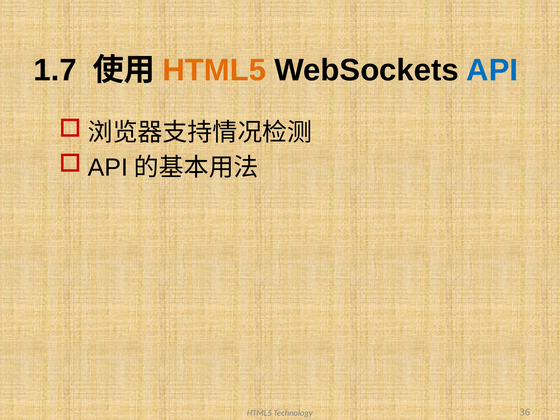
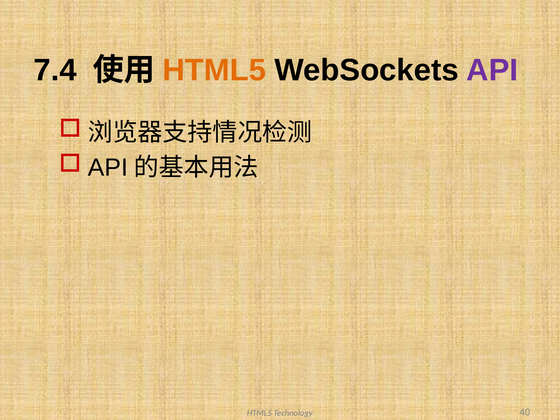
1.7: 1.7 -> 7.4 (55, 70)
API colour: blue -> purple (492, 70)
36: 36 -> 40 (525, 412)
